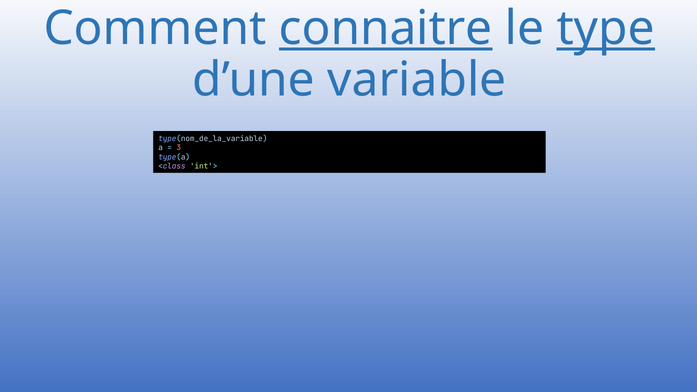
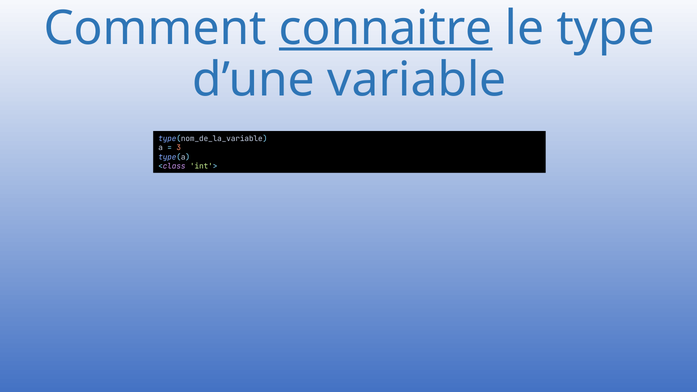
type underline: present -> none (606, 28)
